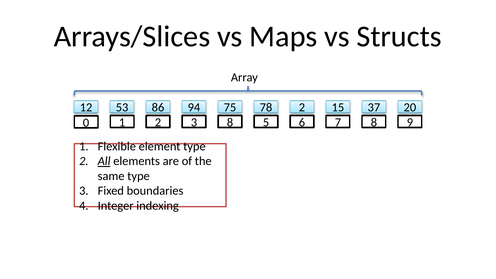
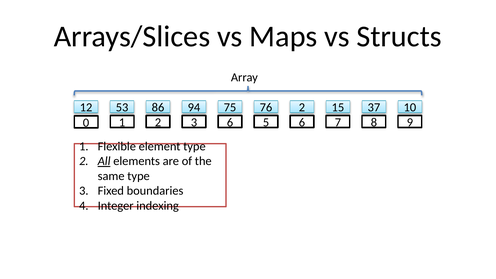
78: 78 -> 76 (266, 108)
20: 20 -> 10 (410, 108)
3 8: 8 -> 6 (230, 122)
